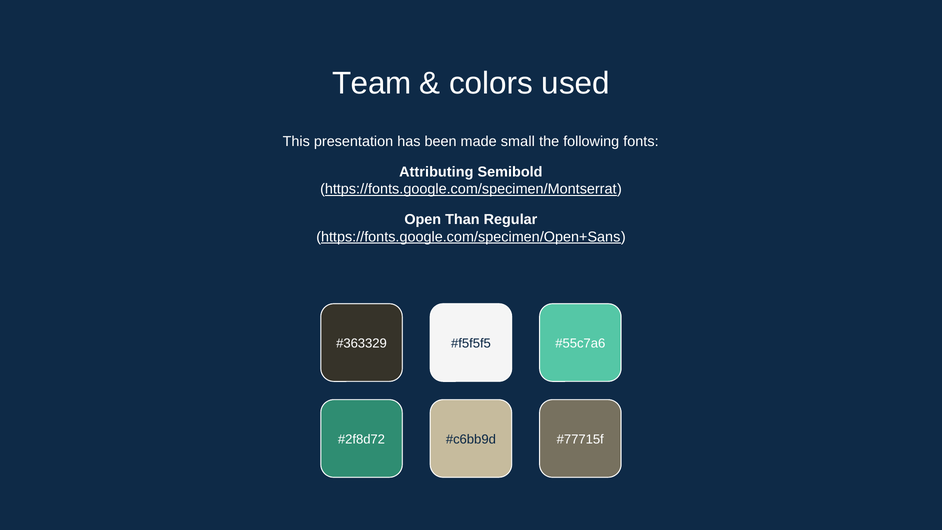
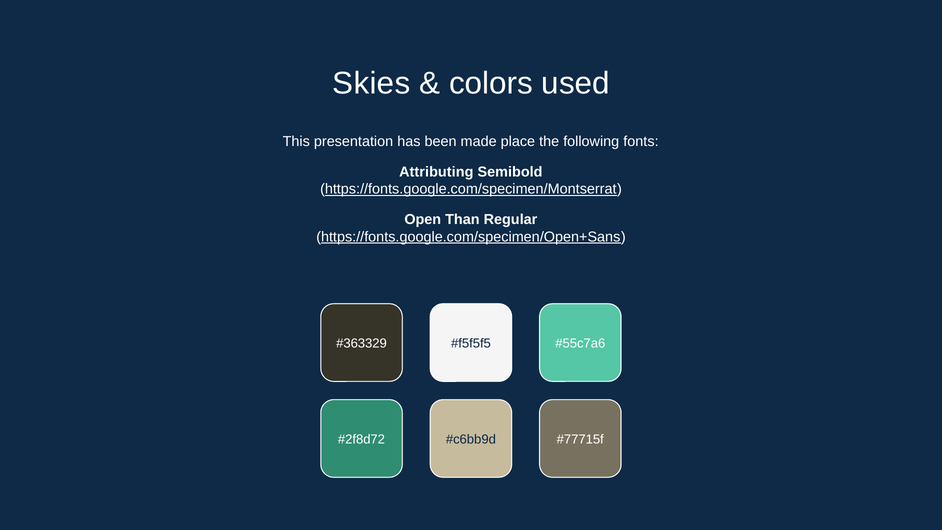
Team: Team -> Skies (371, 83)
small: small -> place (518, 141)
